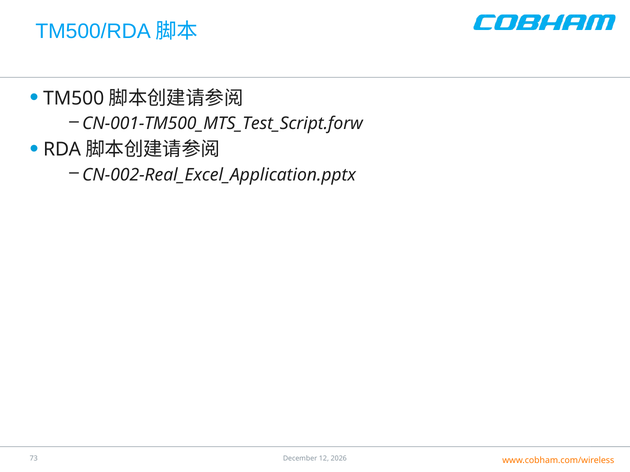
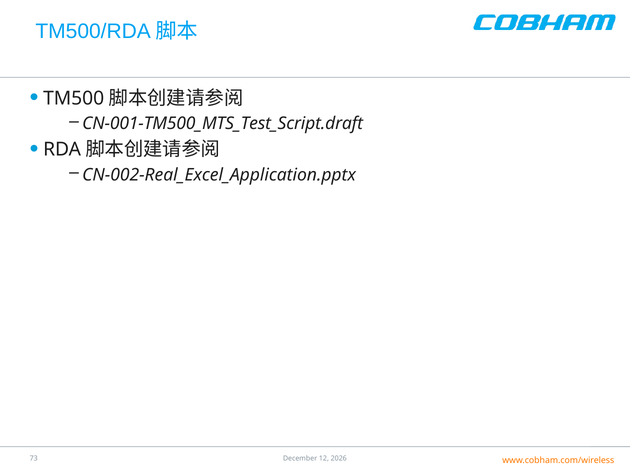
CN-001-TM500_MTS_Test_Script.forw: CN-001-TM500_MTS_Test_Script.forw -> CN-001-TM500_MTS_Test_Script.draft (223, 124)
